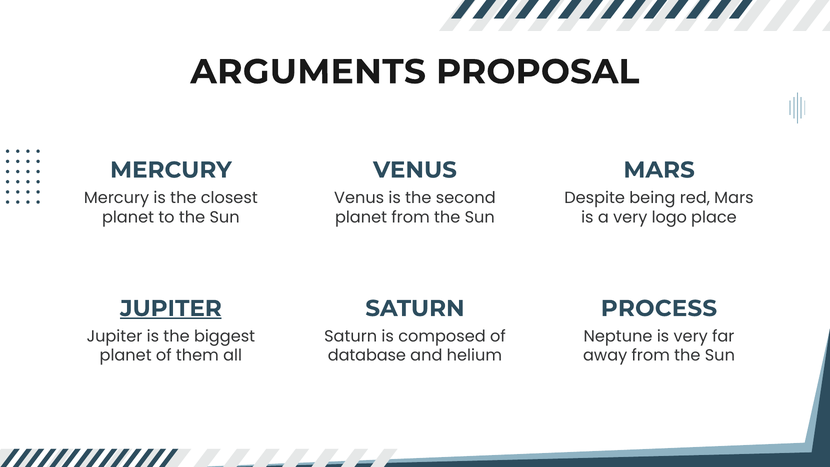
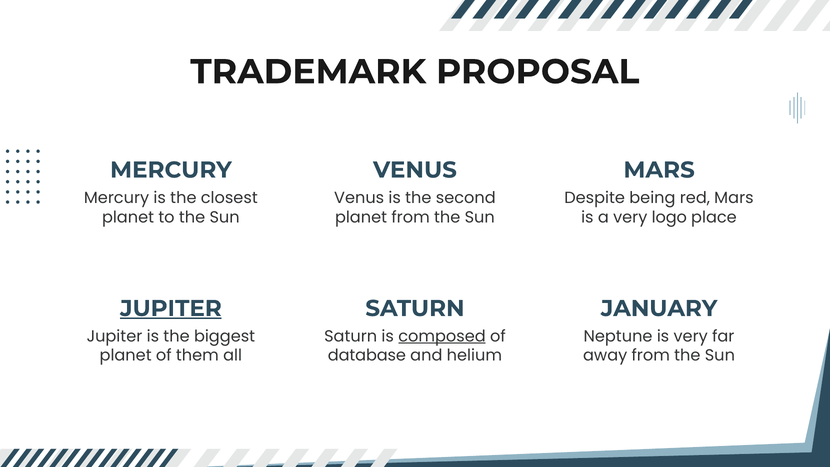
ARGUMENTS: ARGUMENTS -> TRADEMARK (308, 72)
PROCESS: PROCESS -> JANUARY (659, 308)
composed underline: none -> present (442, 336)
